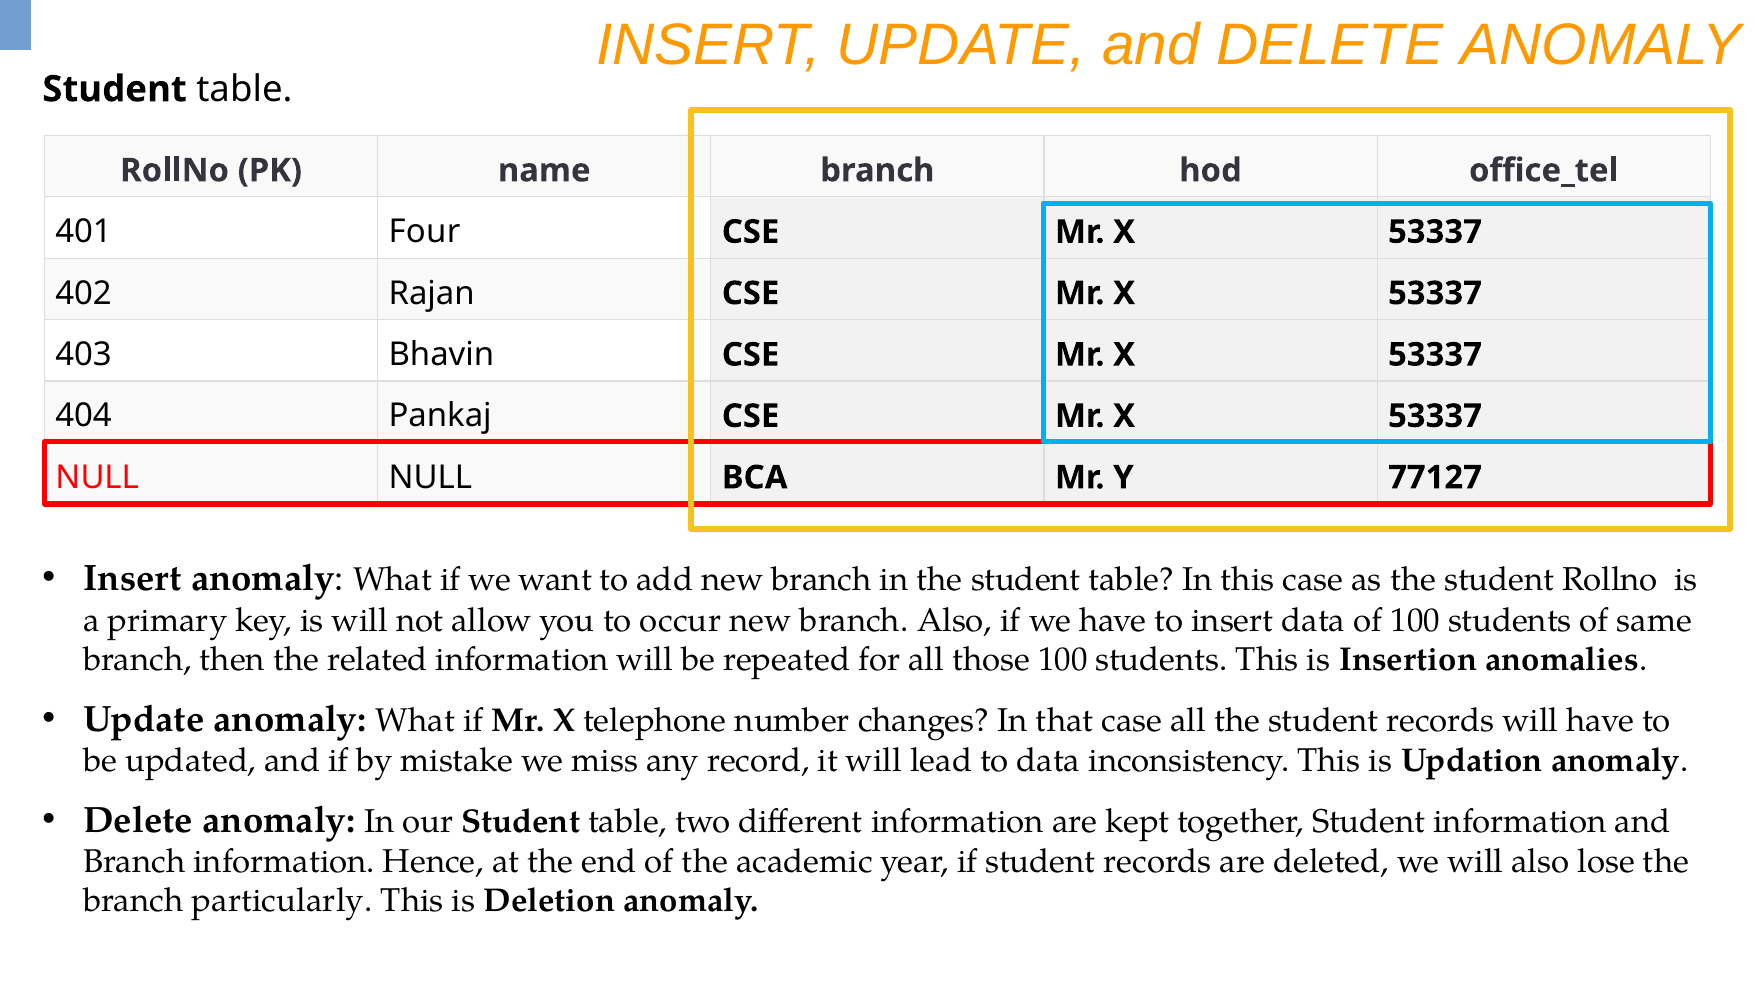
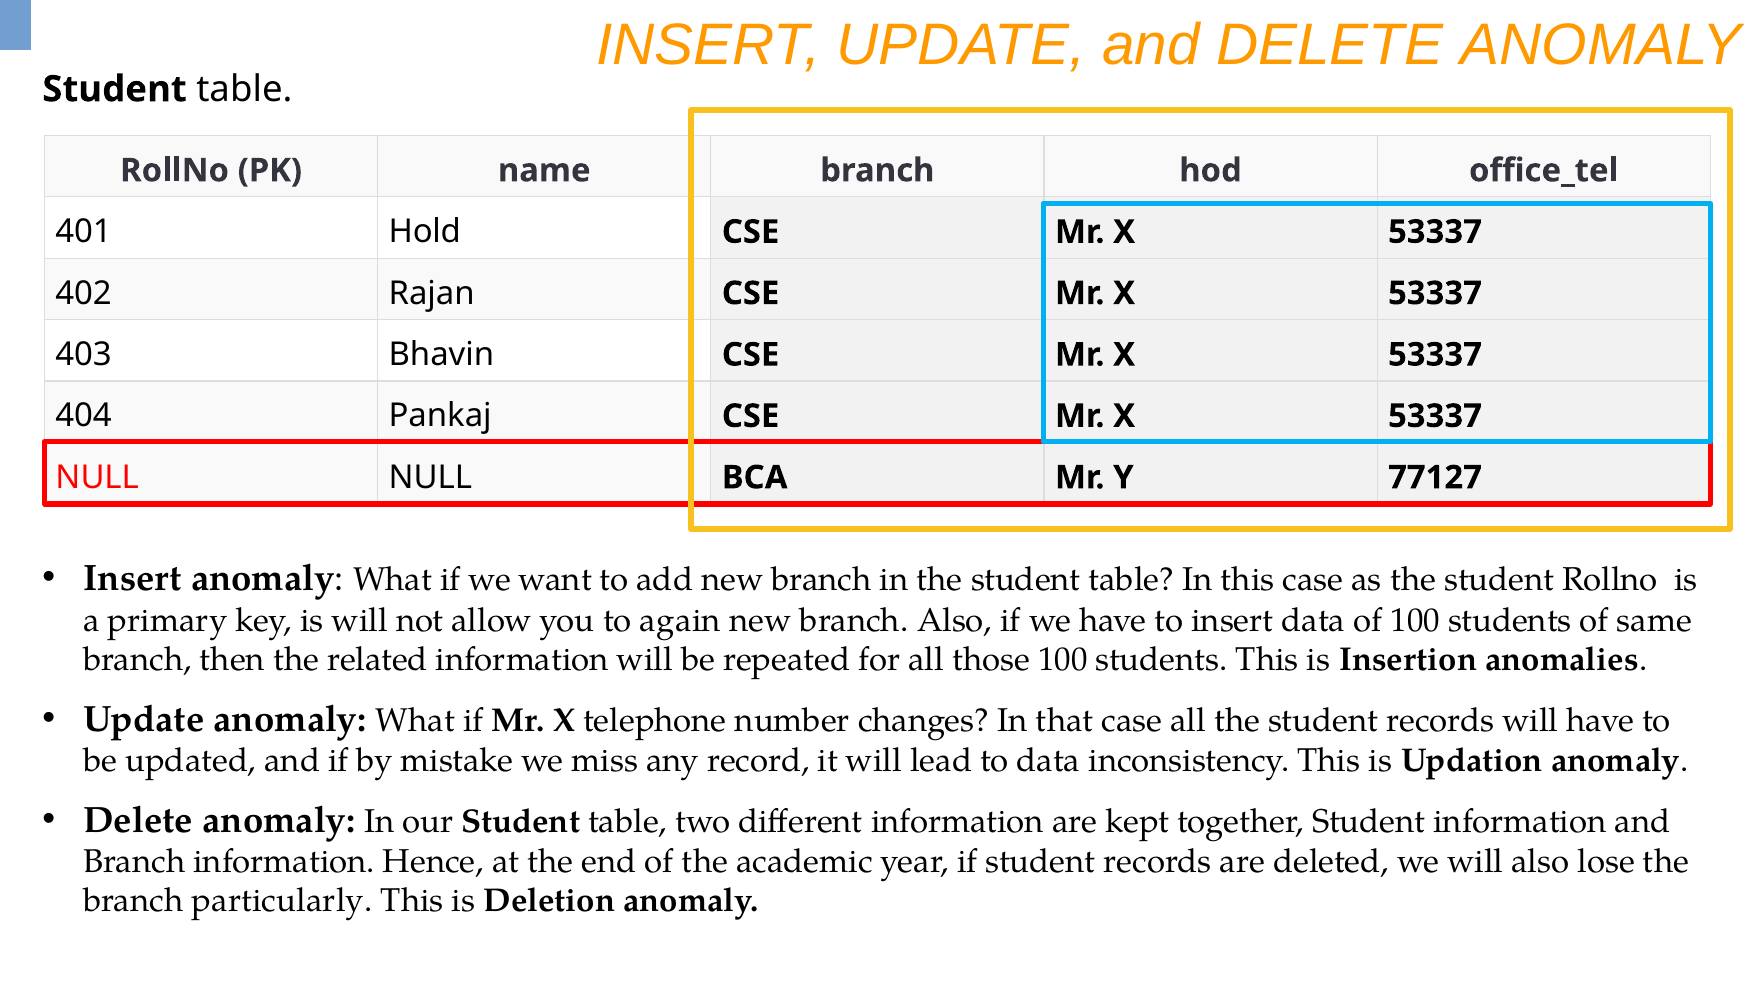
Four: Four -> Hold (425, 232)
occur: occur -> again (680, 620)
